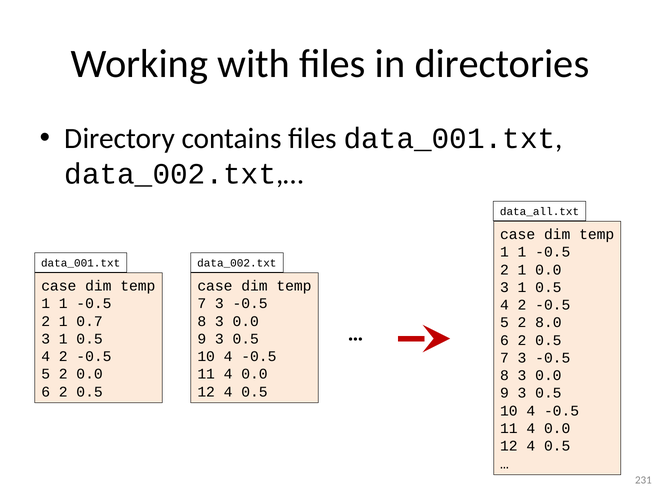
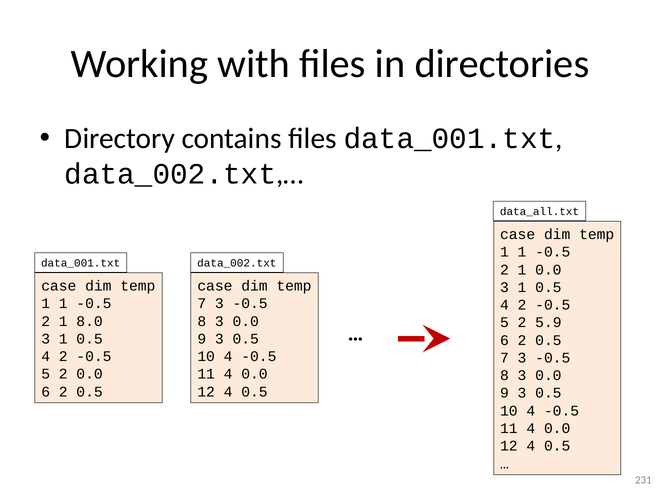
0.7: 0.7 -> 8.0 (90, 321)
8.0: 8.0 -> 5.9 (548, 322)
